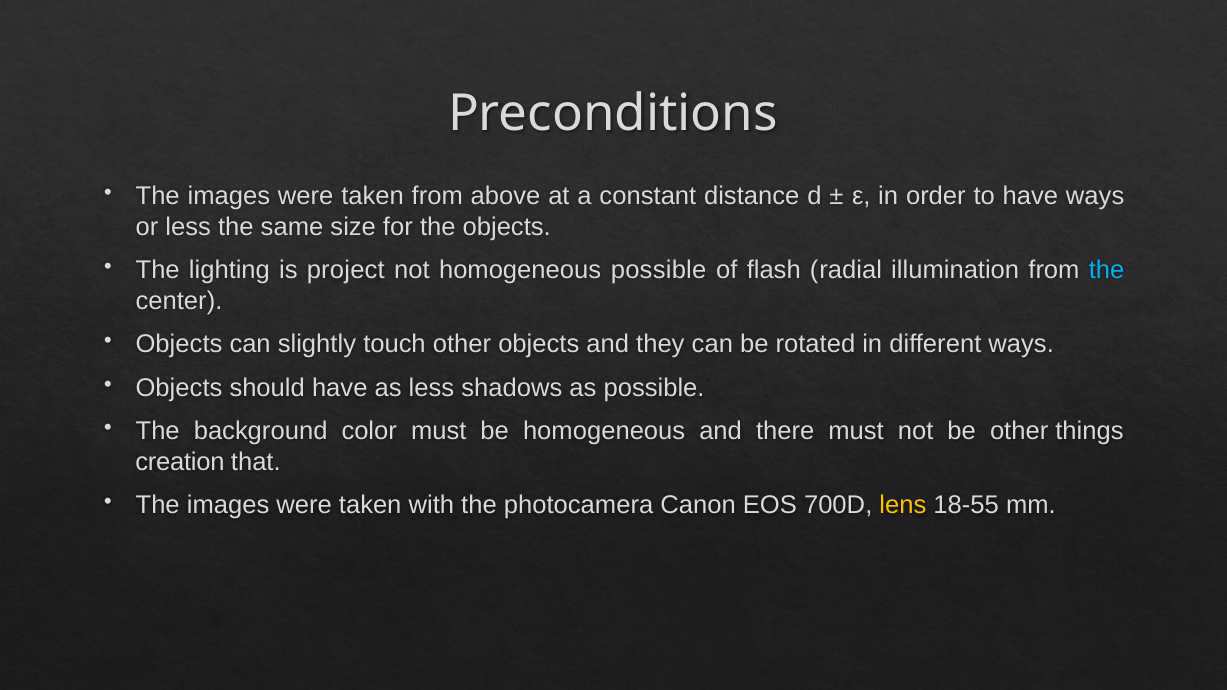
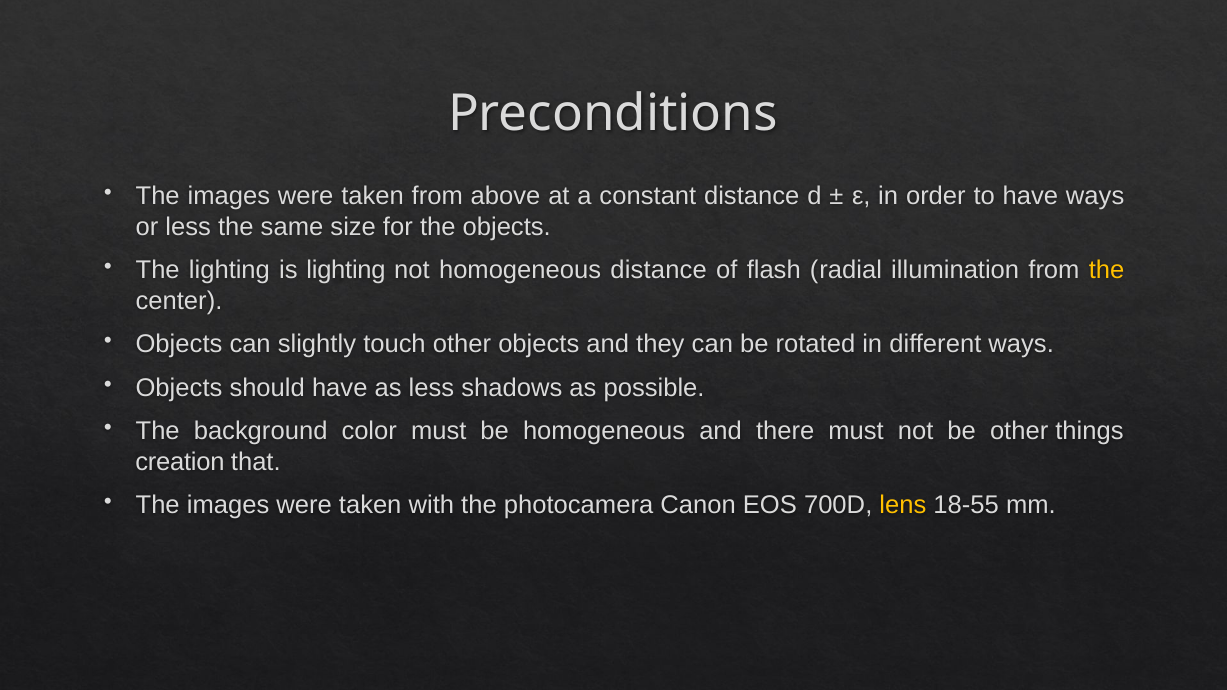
is project: project -> lighting (346, 270)
homogeneous possible: possible -> distance (659, 270)
the colour: light blue -> yellow (1107, 270)
